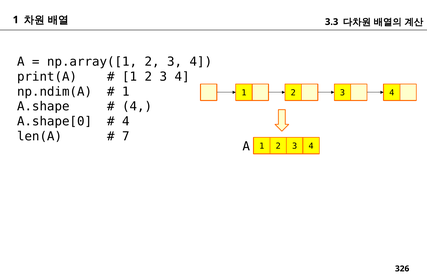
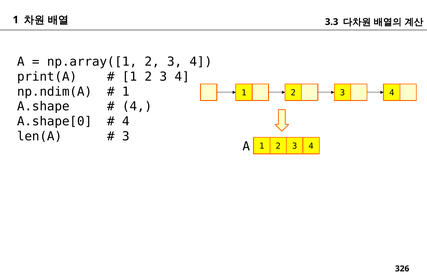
7: 7 -> 3 (126, 137)
